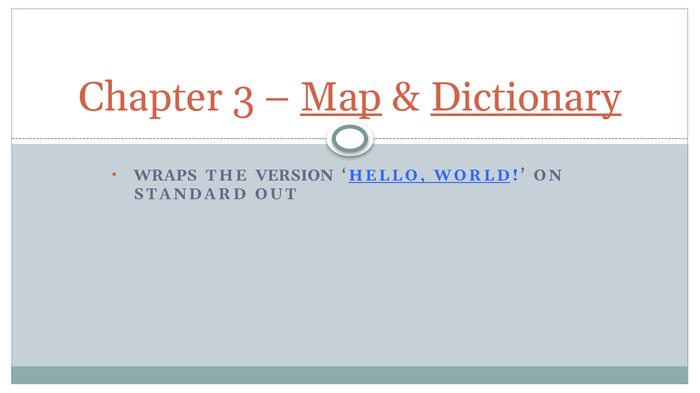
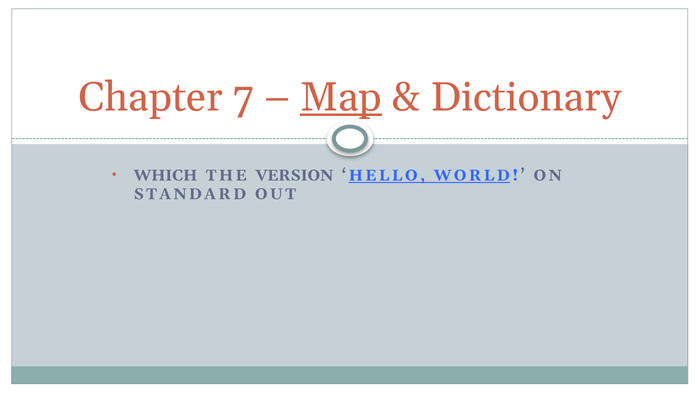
3: 3 -> 7 (243, 97)
Dictionary underline: present -> none (526, 97)
WRAPS: WRAPS -> WHICH (166, 176)
